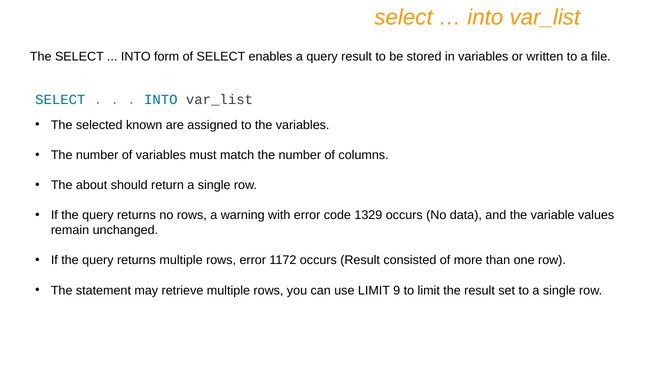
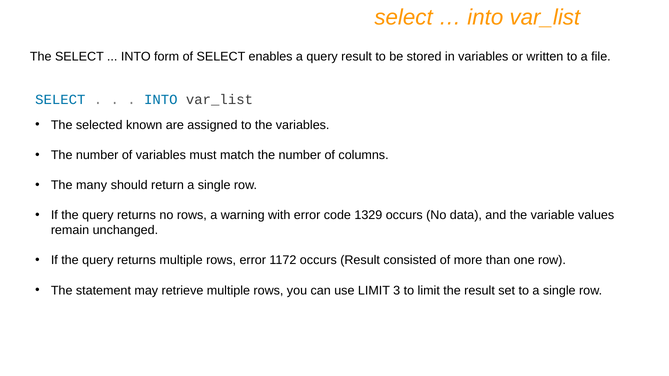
about: about -> many (92, 185)
9: 9 -> 3 (397, 291)
